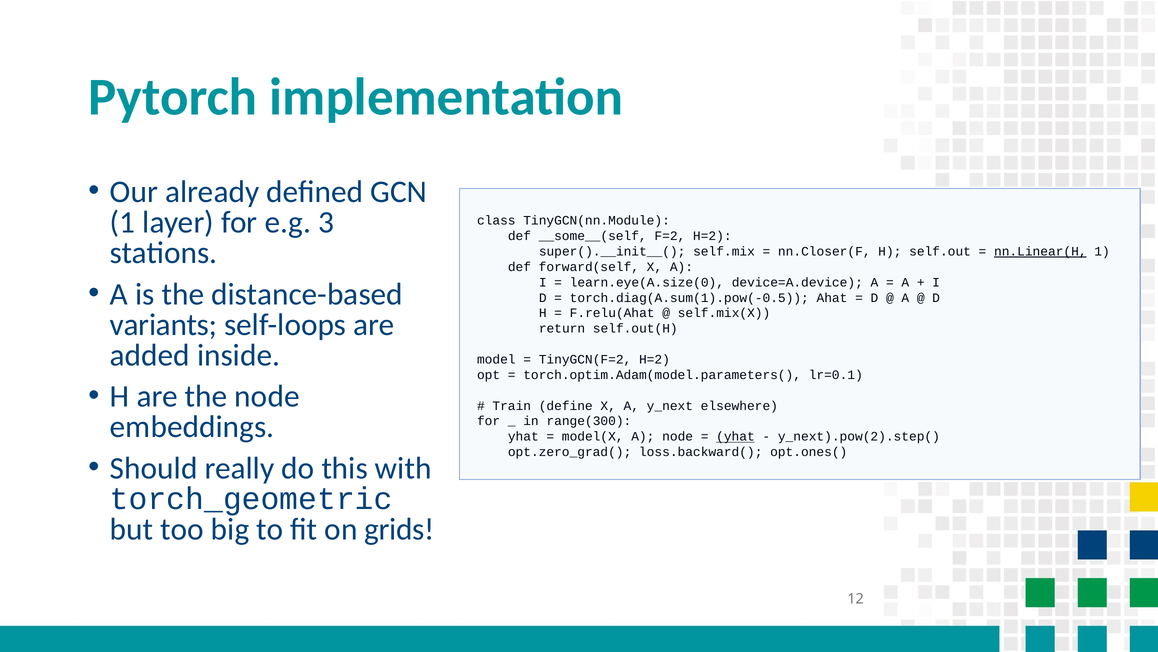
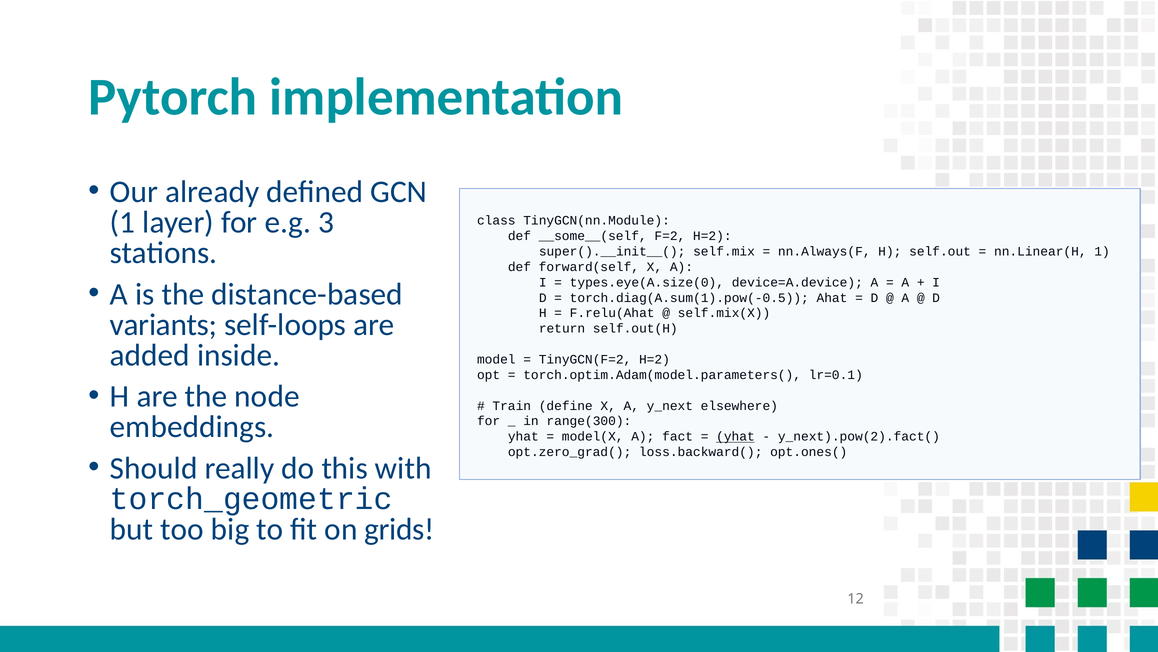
nn.Closer(F: nn.Closer(F -> nn.Always(F (824, 251)
nn.Linear(H underline: present -> none (1040, 251)
learn.eye(A.size(0: learn.eye(A.size(0 -> types.eye(A.size(0 (647, 282)
A node: node -> fact (678, 436)
y_next).pow(2).step(: y_next).pow(2).step( -> y_next).pow(2).fact( (859, 436)
